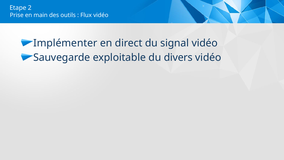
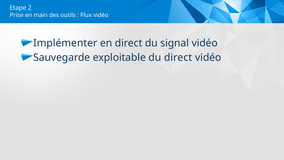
du divers: divers -> direct (178, 57)
